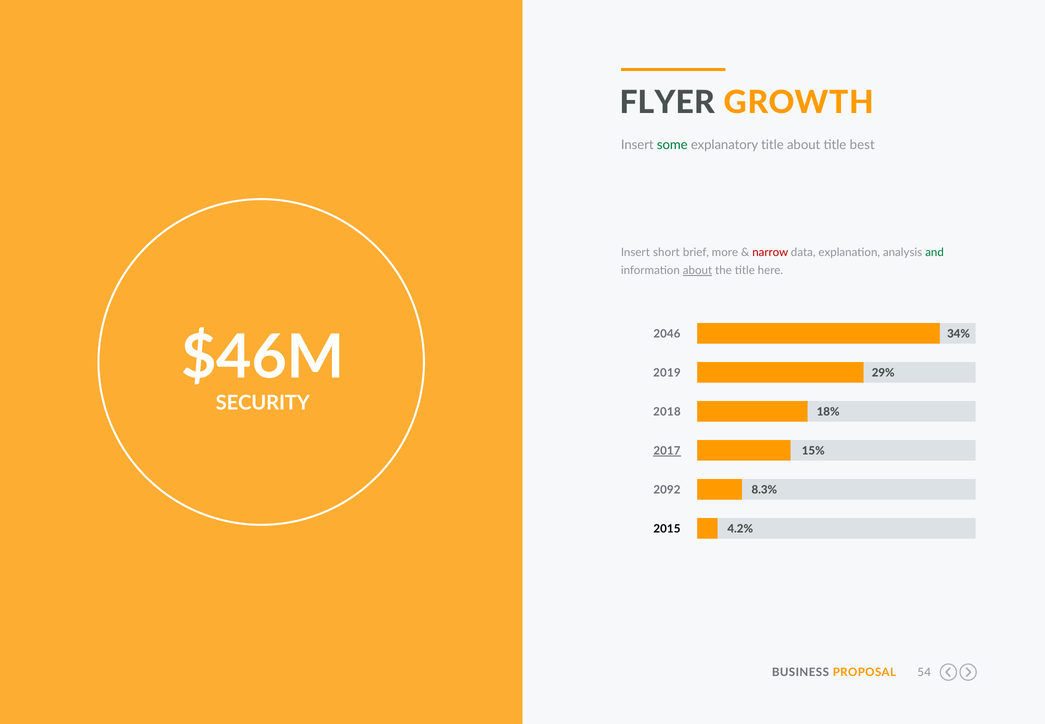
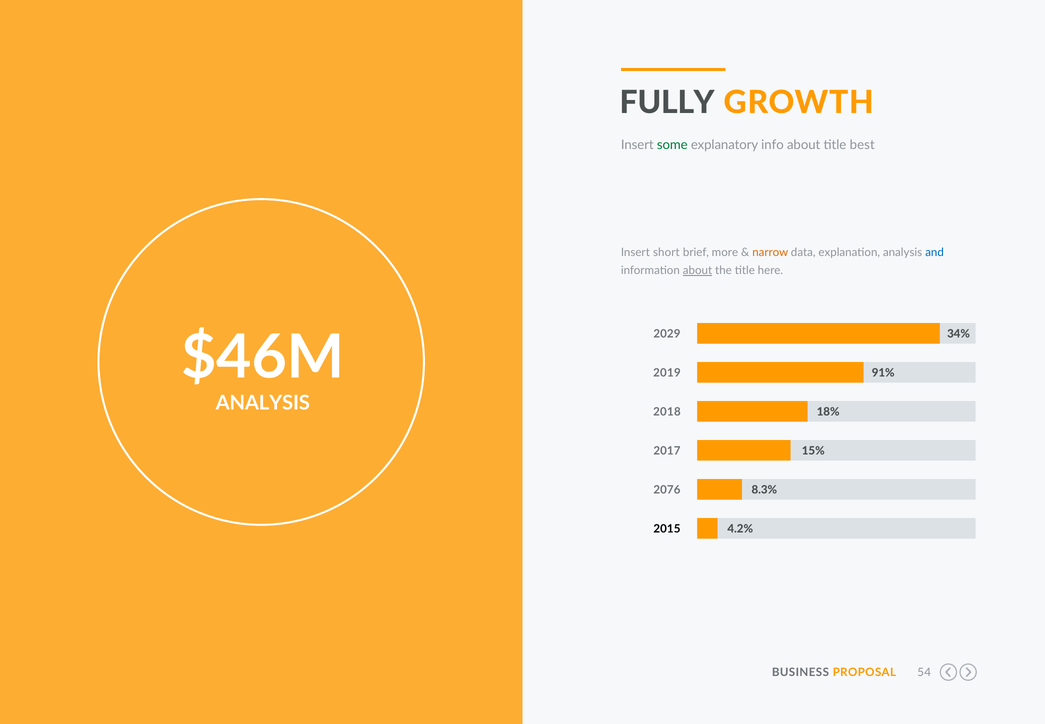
FLYER: FLYER -> FULLY (667, 103)
explanatory title: title -> info (772, 145)
narrow colour: red -> orange (770, 252)
and colour: green -> blue (935, 252)
2046: 2046 -> 2029 (667, 334)
29%: 29% -> 91% (883, 373)
SECURITY: SECURITY -> ANALYSIS (263, 403)
2017 underline: present -> none (667, 451)
2092: 2092 -> 2076 (667, 490)
